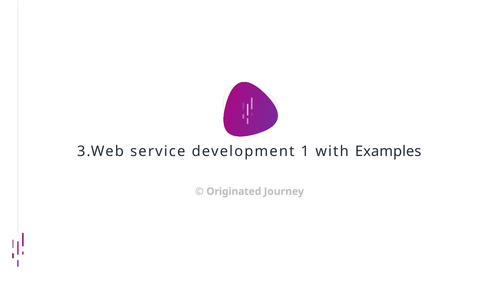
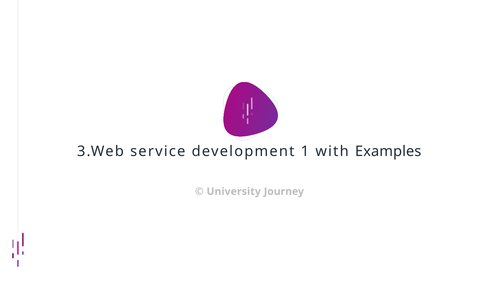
Originated: Originated -> University (234, 191)
